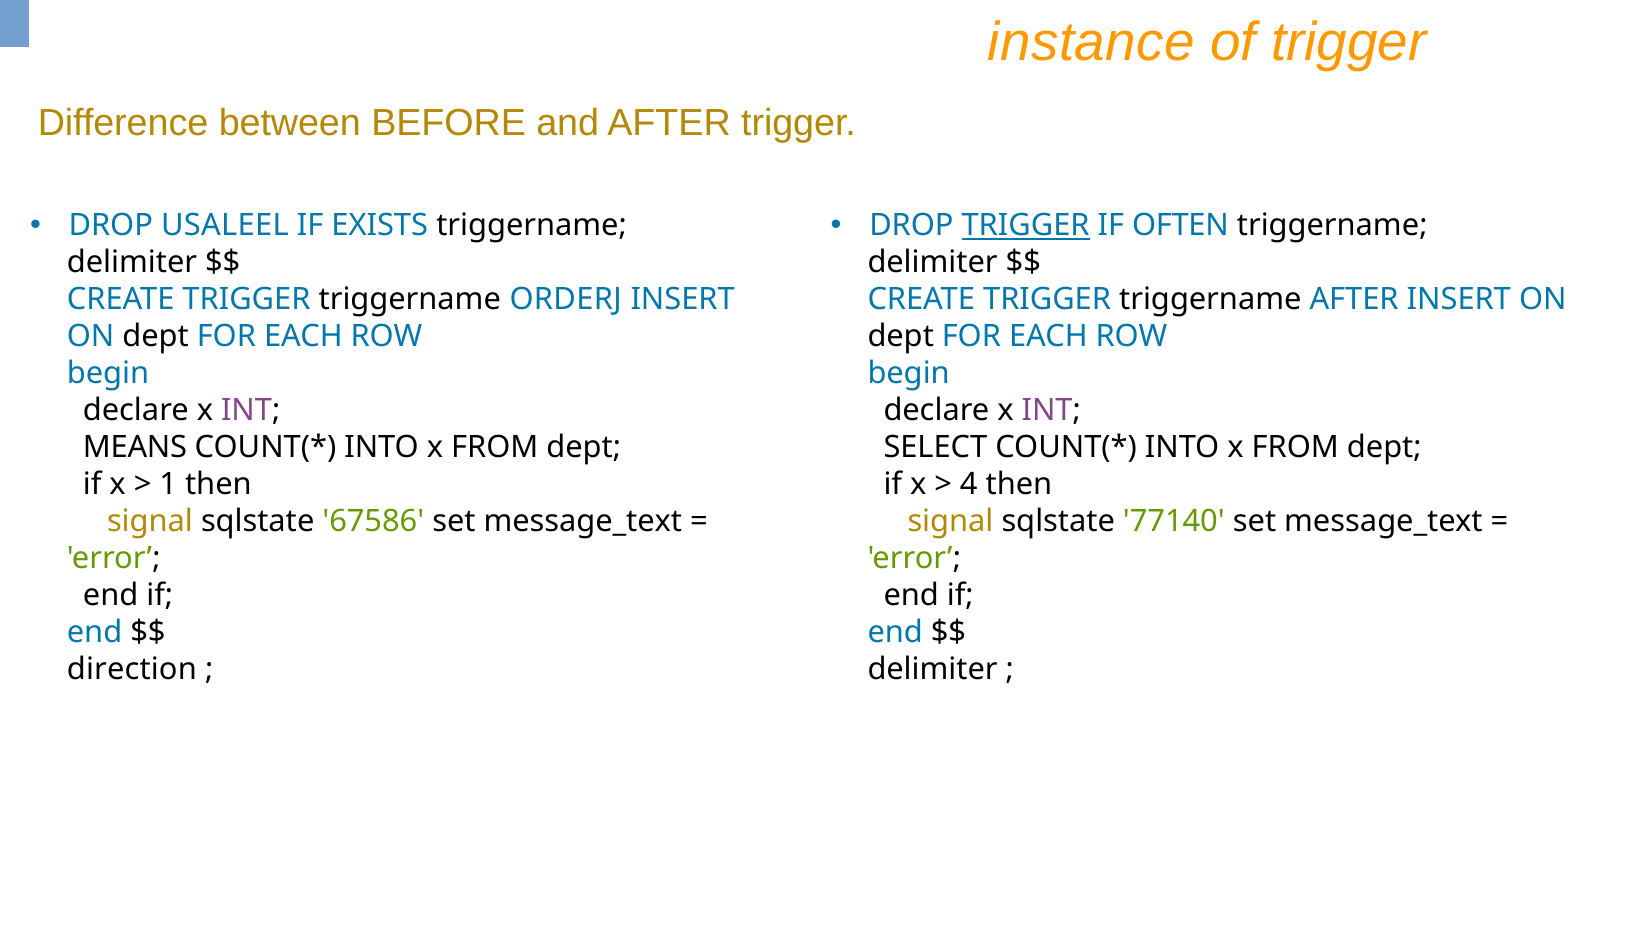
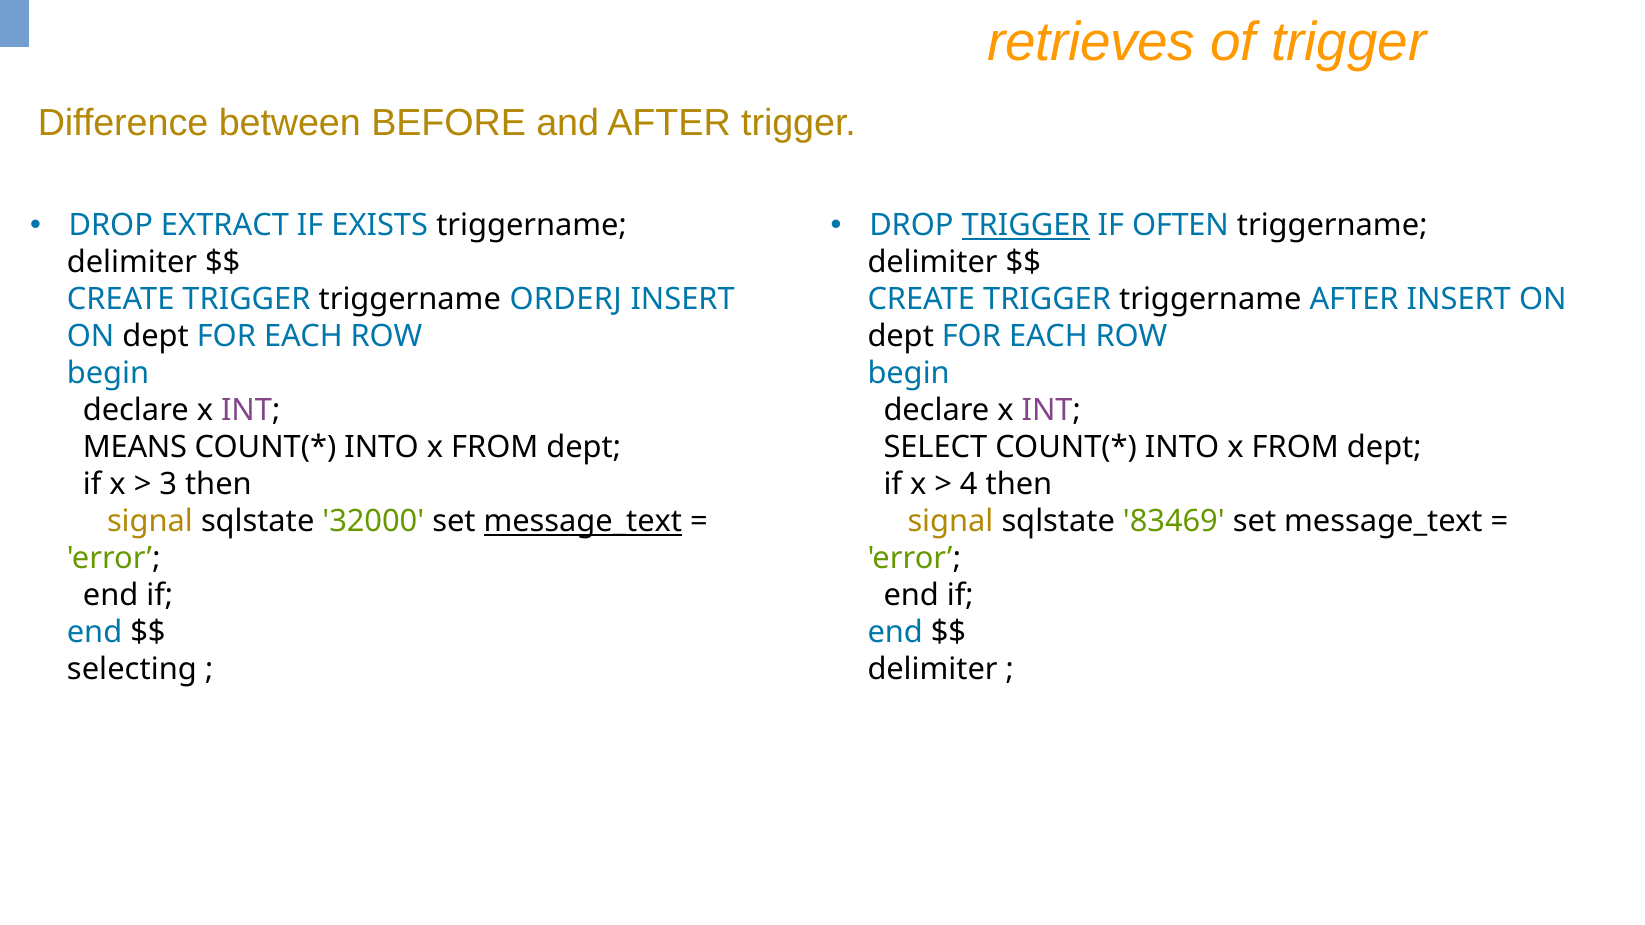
instance: instance -> retrieves (1092, 43)
USALEEL: USALEEL -> EXTRACT (225, 226)
1: 1 -> 3 (168, 485)
67586: 67586 -> 32000 (373, 522)
message_text underline: none -> present (583, 522)
77140: 77140 -> 83469 (1174, 522)
direction: direction -> selecting (132, 670)
